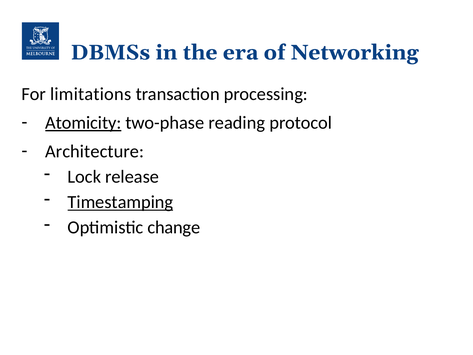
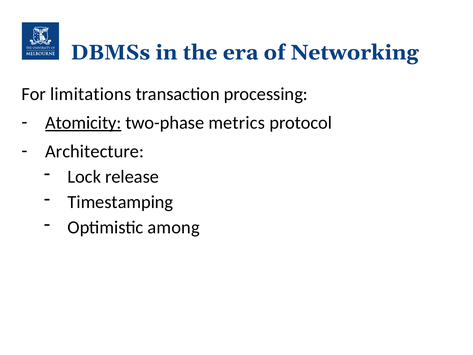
reading: reading -> metrics (237, 123)
Timestamping underline: present -> none (120, 202)
change: change -> among (174, 227)
